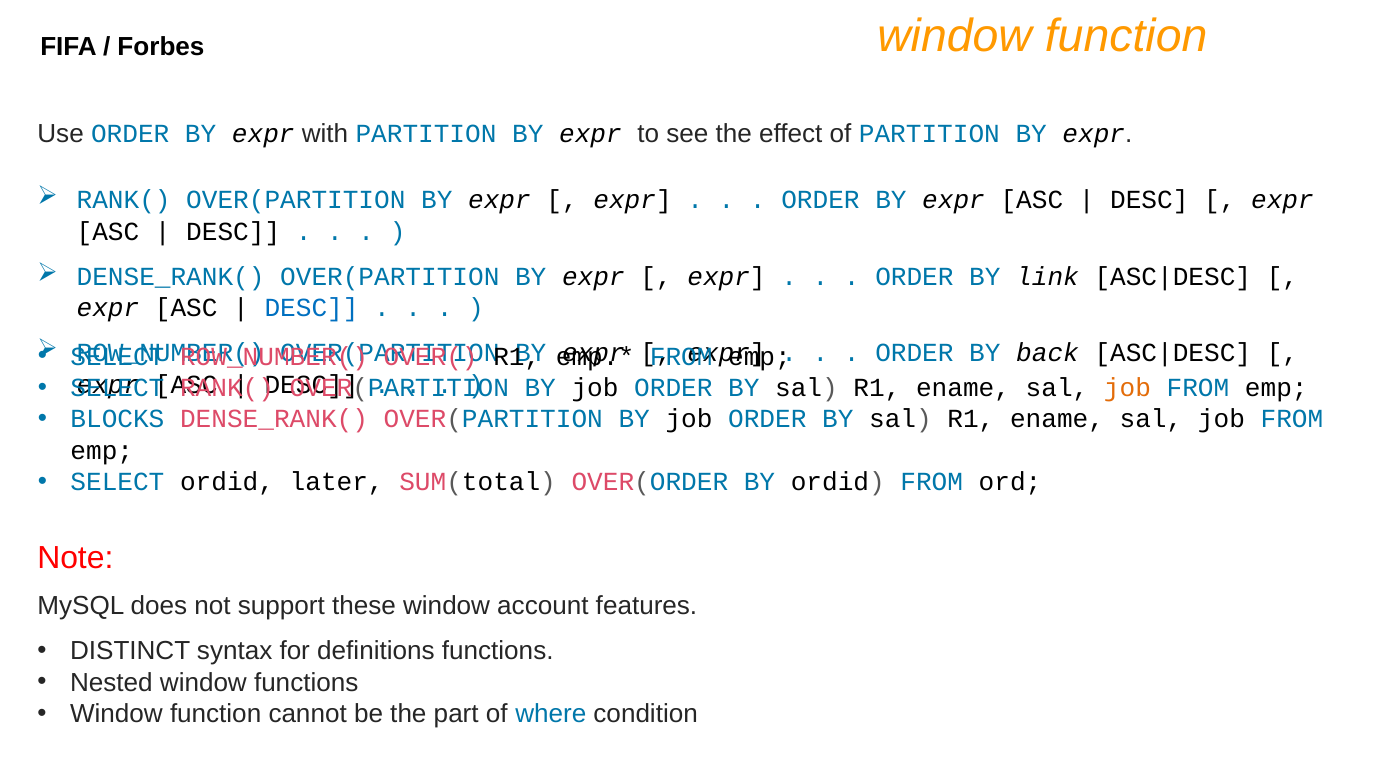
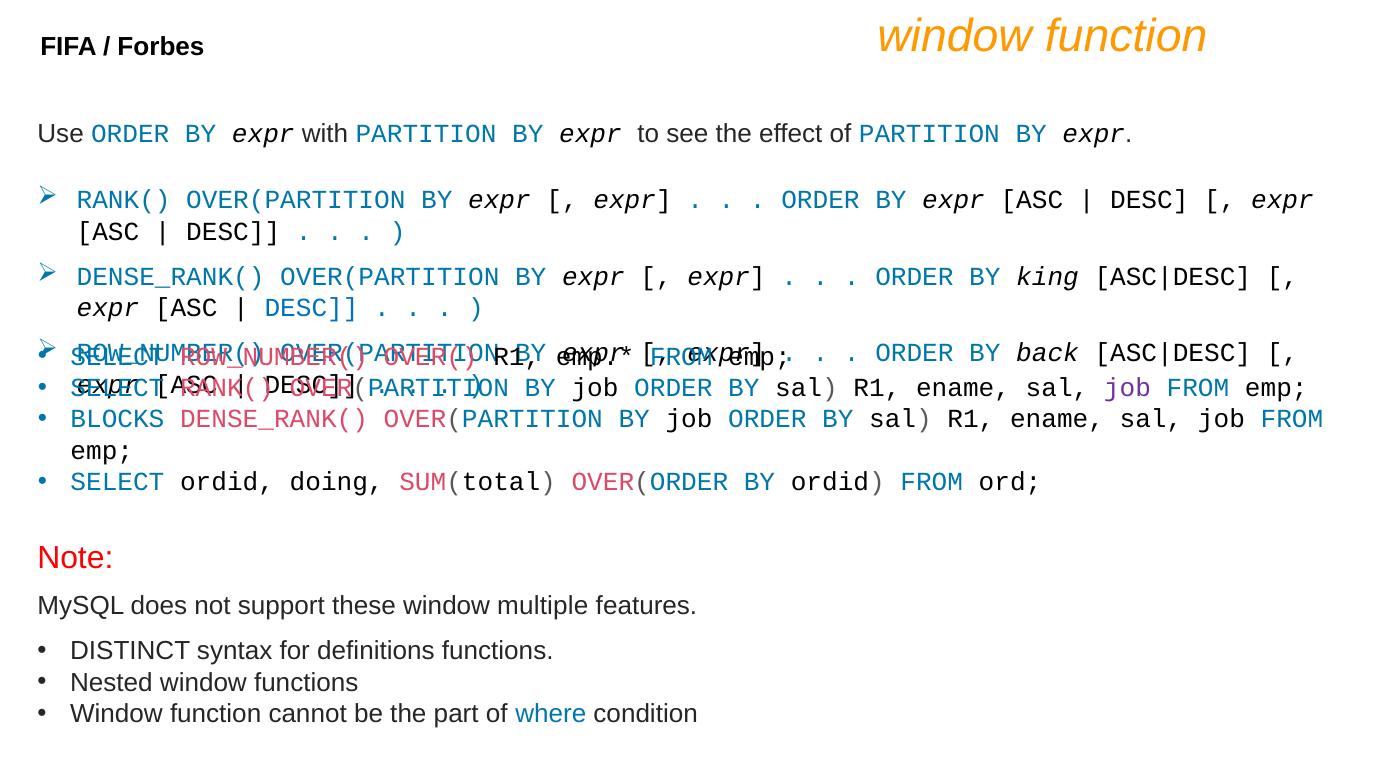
link: link -> king (1048, 277)
job colour: orange -> purple (1127, 388)
later: later -> doing (337, 482)
account: account -> multiple (543, 606)
